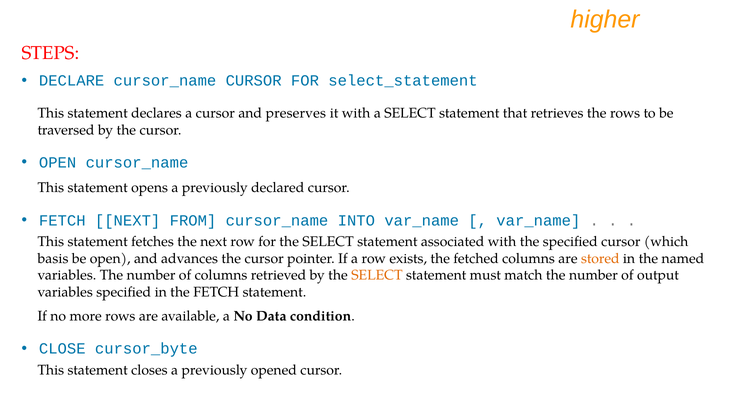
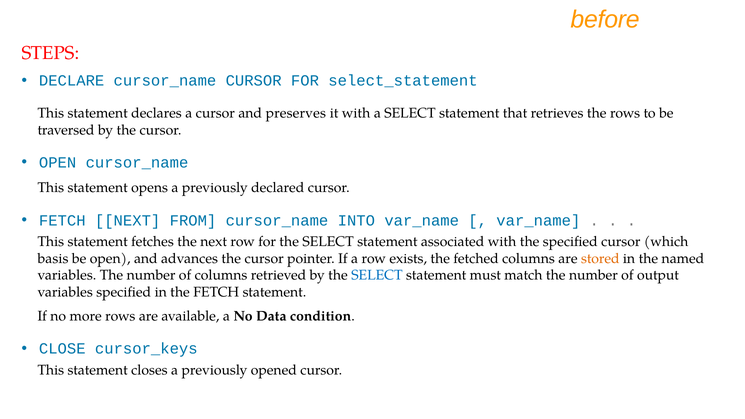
higher: higher -> before (605, 19)
SELECT colour: orange -> blue (377, 275)
cursor_byte: cursor_byte -> cursor_keys (146, 349)
